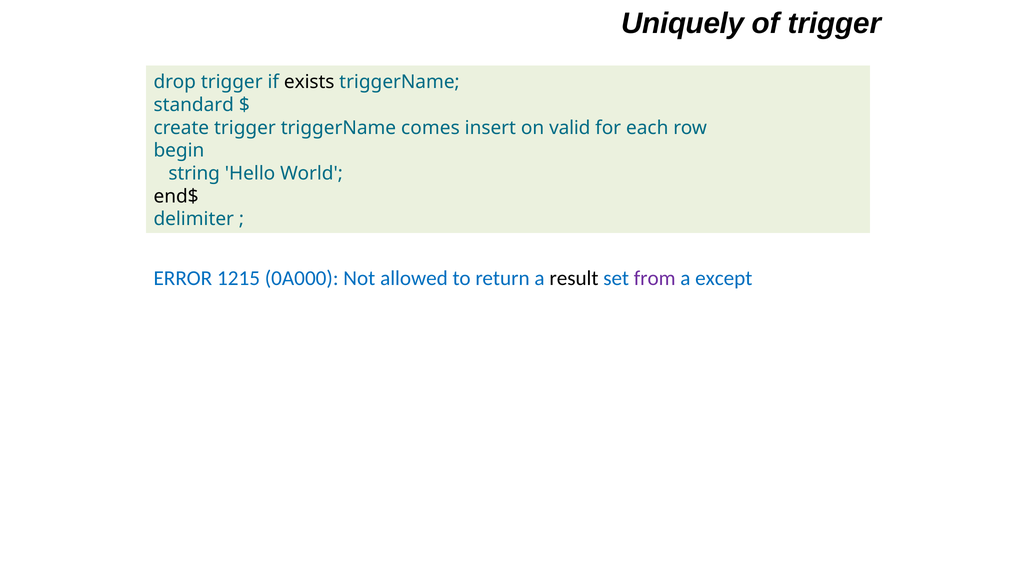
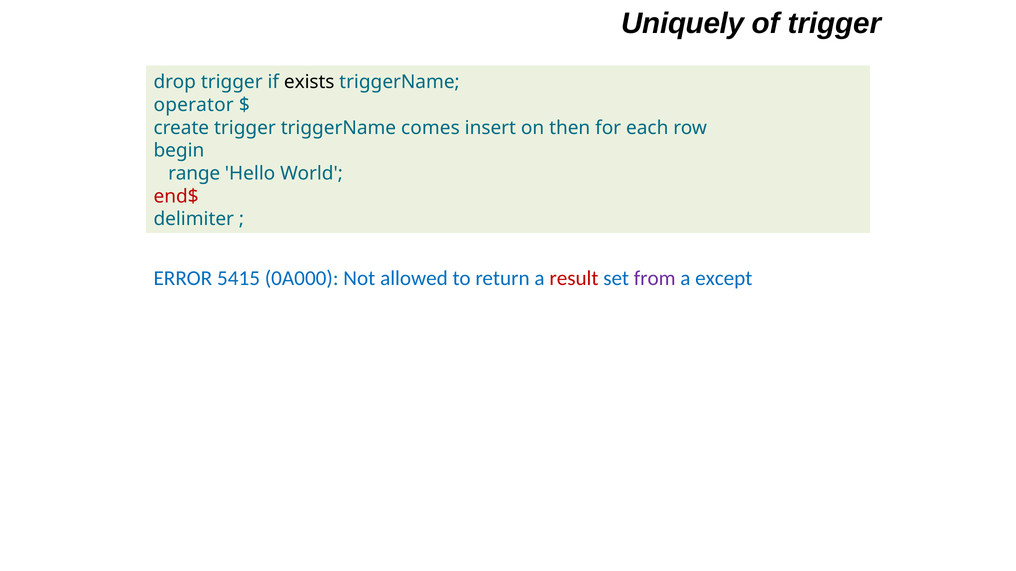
standard: standard -> operator (194, 105)
valid: valid -> then (570, 128)
string: string -> range (194, 174)
end$ colour: black -> red (176, 196)
1215: 1215 -> 5415 (239, 278)
result colour: black -> red (574, 278)
